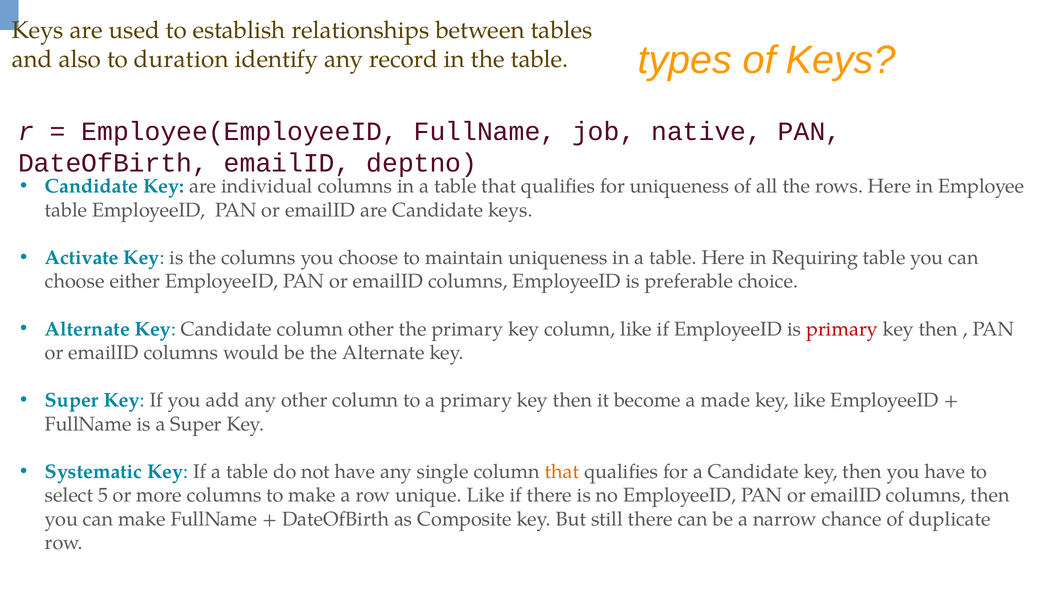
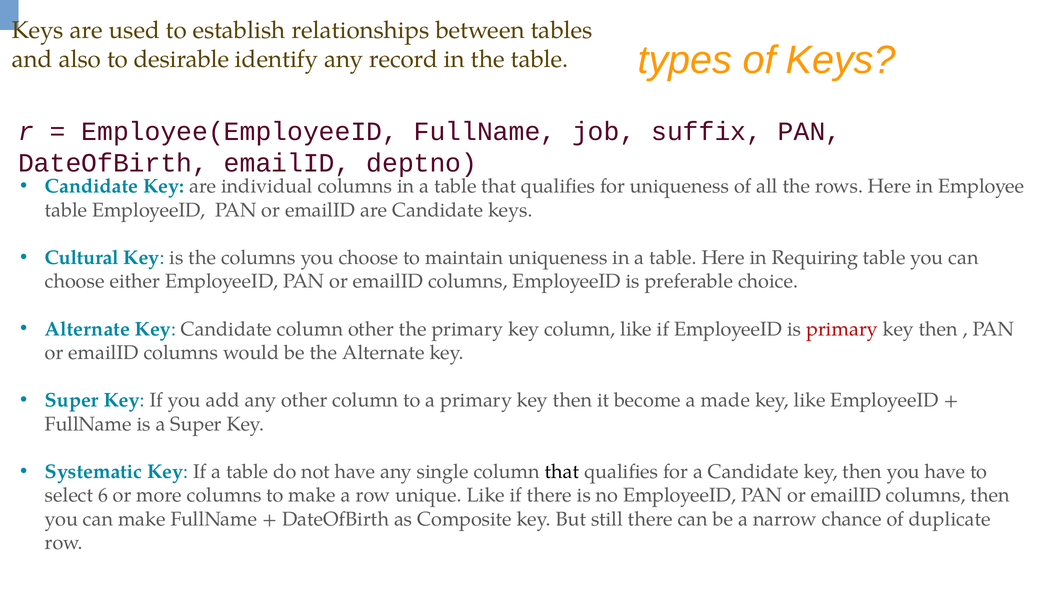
duration: duration -> desirable (182, 59)
native: native -> suffix (707, 131)
Activate: Activate -> Cultural (82, 257)
that colour: orange -> black (562, 471)
5: 5 -> 6 (103, 495)
